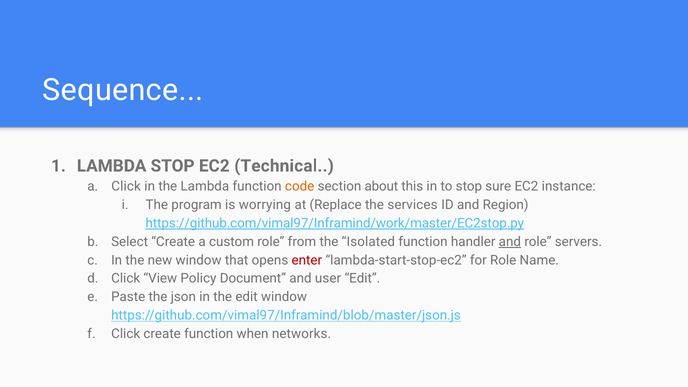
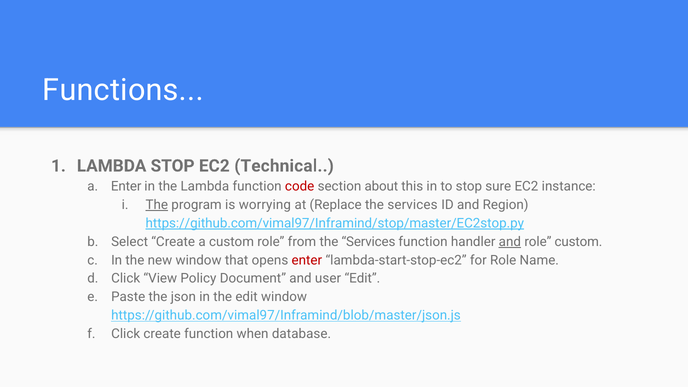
Sequence: Sequence -> Functions (123, 90)
a Click: Click -> Enter (126, 186)
code colour: orange -> red (300, 186)
The underline: none -> present (157, 205)
https://github.com/vimal97/Inframind/work/master/EC2stop.py: https://github.com/vimal97/Inframind/work/master/EC2stop.py -> https://github.com/vimal97/Inframind/stop/master/EC2stop.py (335, 223)
from the Isolated: Isolated -> Services (368, 242)
role servers: servers -> custom (578, 242)
networks: networks -> database (302, 334)
